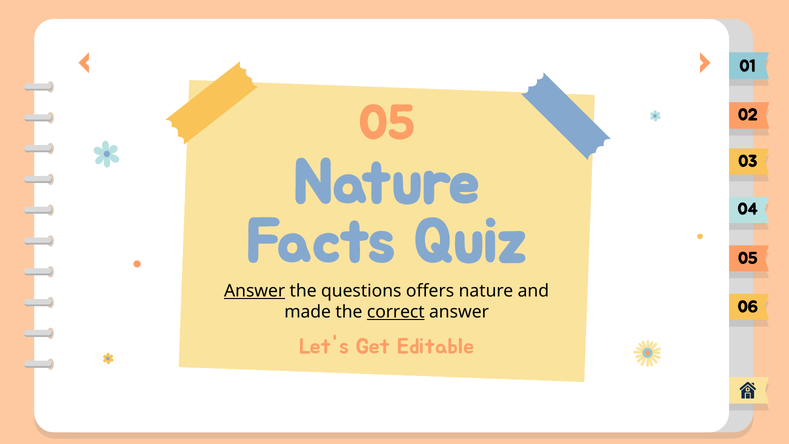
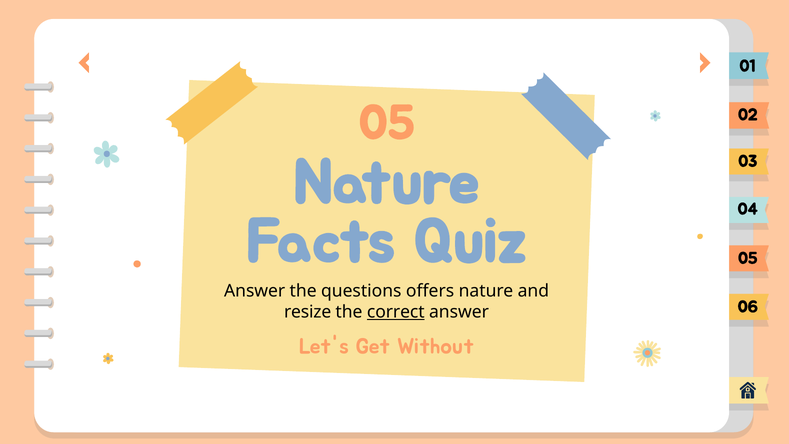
Answer underline: present -> none (255, 291)
made: made -> resize (308, 312)
Editable: Editable -> Without (436, 346)
